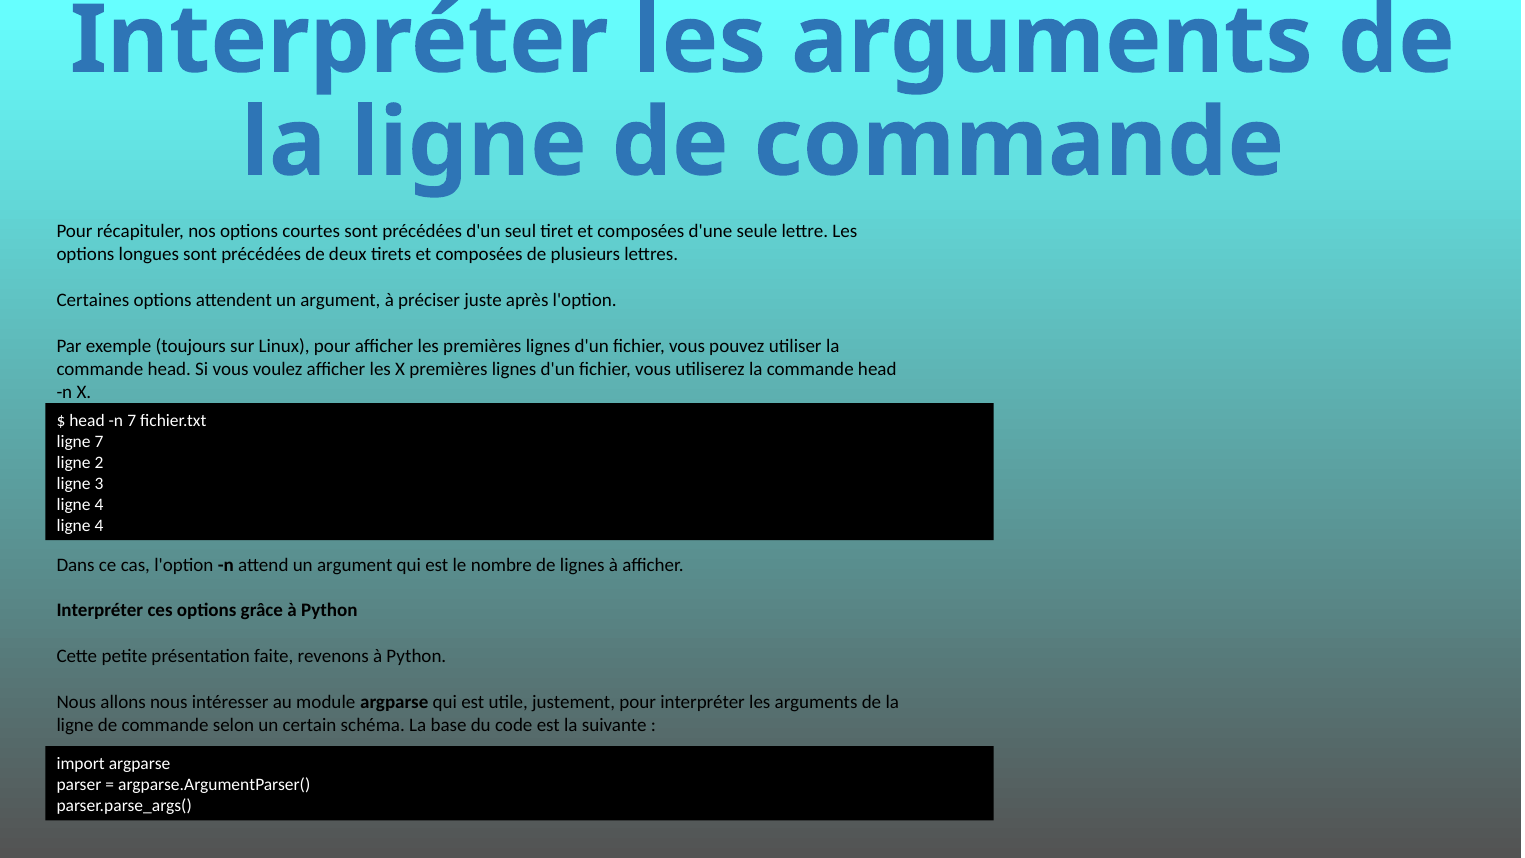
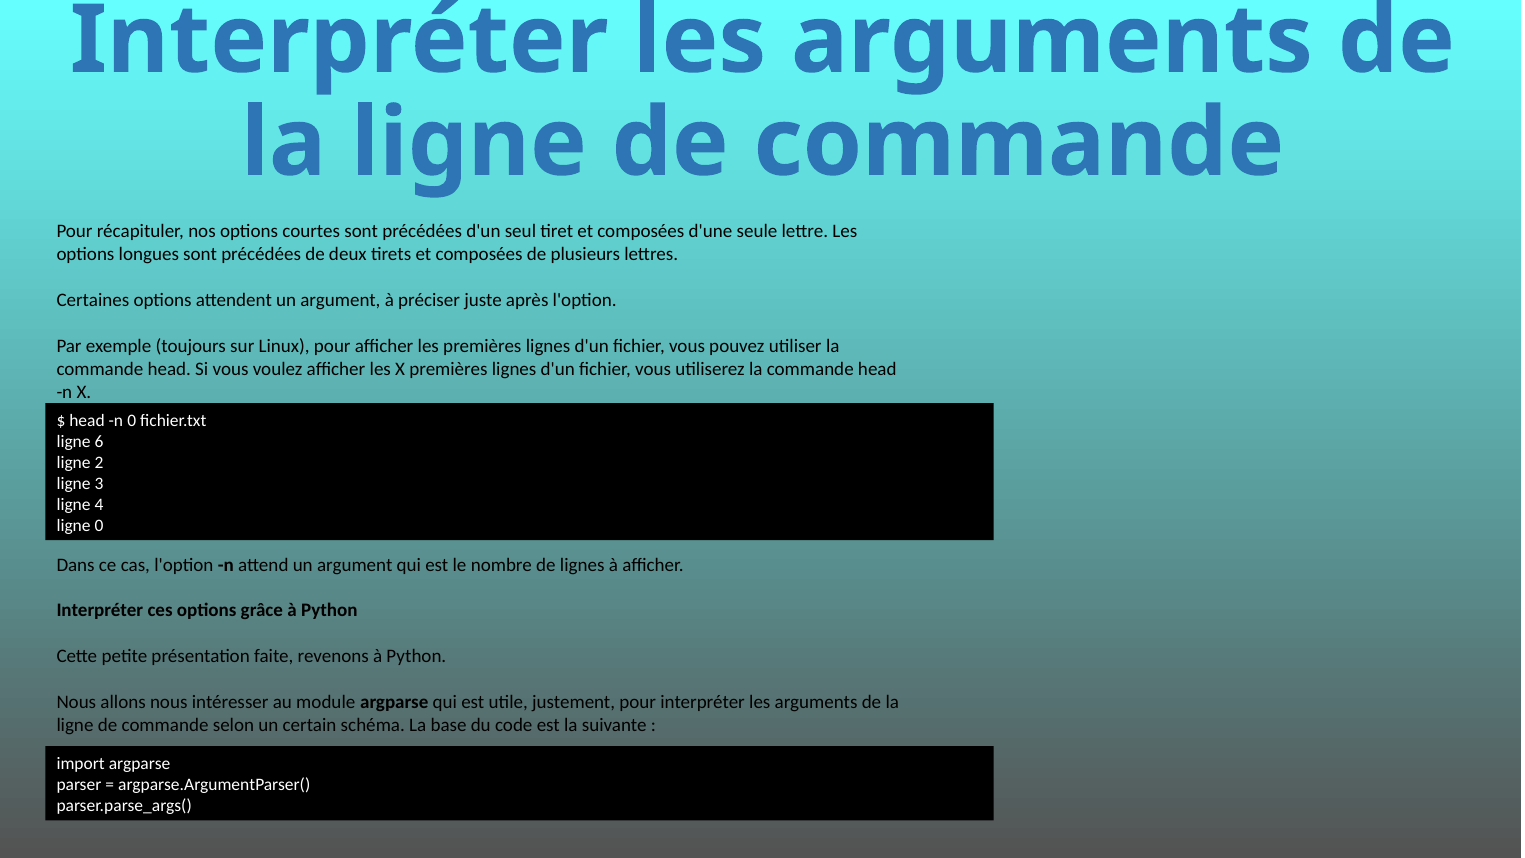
n 7: 7 -> 0 (132, 420)
ligne 7: 7 -> 6 (99, 441)
4: 4 -> 0 (99, 525)
